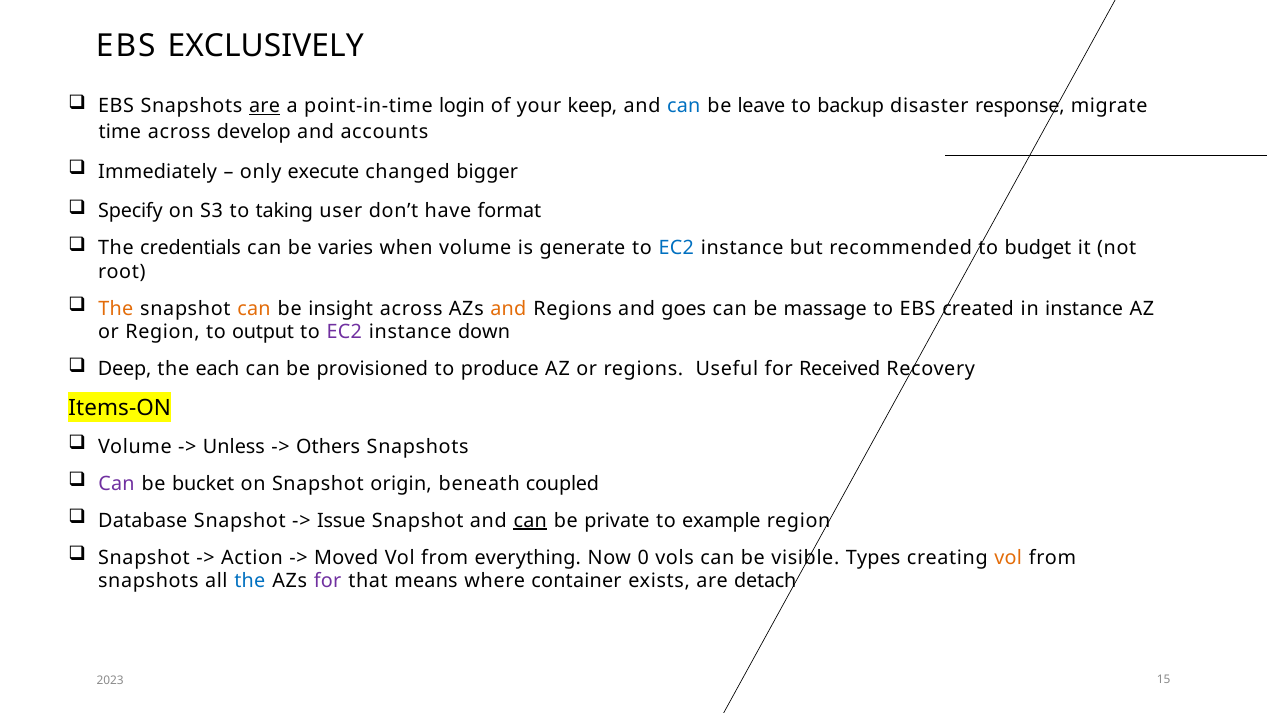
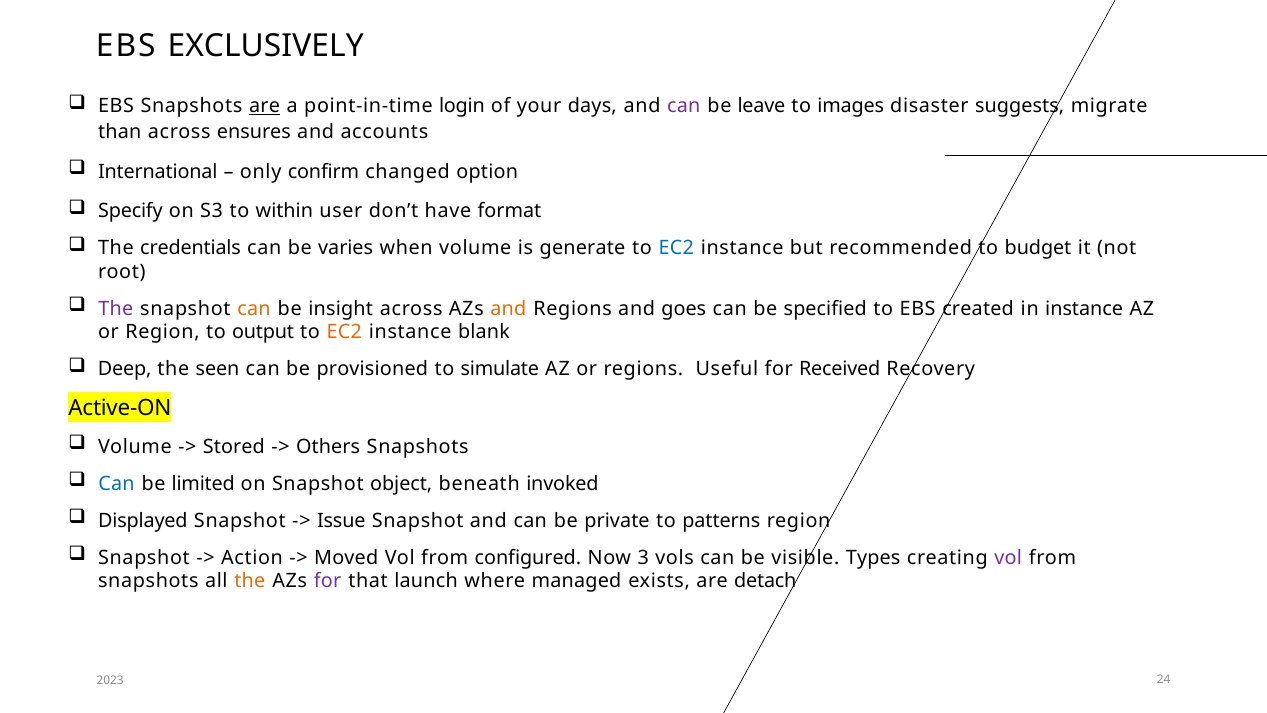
keep: keep -> days (592, 106)
can colour: blue -> purple (684, 106)
backup: backup -> images (851, 106)
response: response -> suggests (1020, 106)
time: time -> than (120, 132)
develop: develop -> ensures (254, 132)
Immediately: Immediately -> International (158, 172)
execute: execute -> confirm (323, 172)
bigger: bigger -> option (487, 172)
taking: taking -> within (284, 211)
The colour: orange -> purple (116, 309)
massage: massage -> specified (825, 309)
EC2 colour: purple -> orange (344, 332)
down: down -> blank (484, 332)
each: each -> seen (217, 369)
produce: produce -> simulate (500, 369)
Items-ON: Items-ON -> Active-ON (120, 408)
Unless: Unless -> Stored (234, 446)
Can colour: purple -> blue (117, 483)
bucket: bucket -> limited (203, 483)
origin: origin -> object (401, 483)
coupled: coupled -> invoked (562, 483)
Database: Database -> Displayed (143, 520)
can underline: present -> none (530, 520)
example: example -> patterns (721, 520)
everything: everything -> configured (528, 557)
0: 0 -> 3 (643, 557)
vol colour: orange -> purple (1008, 557)
the colour: blue -> orange (250, 581)
means: means -> launch (426, 581)
container: container -> managed (576, 581)
15: 15 -> 24 (1164, 679)
